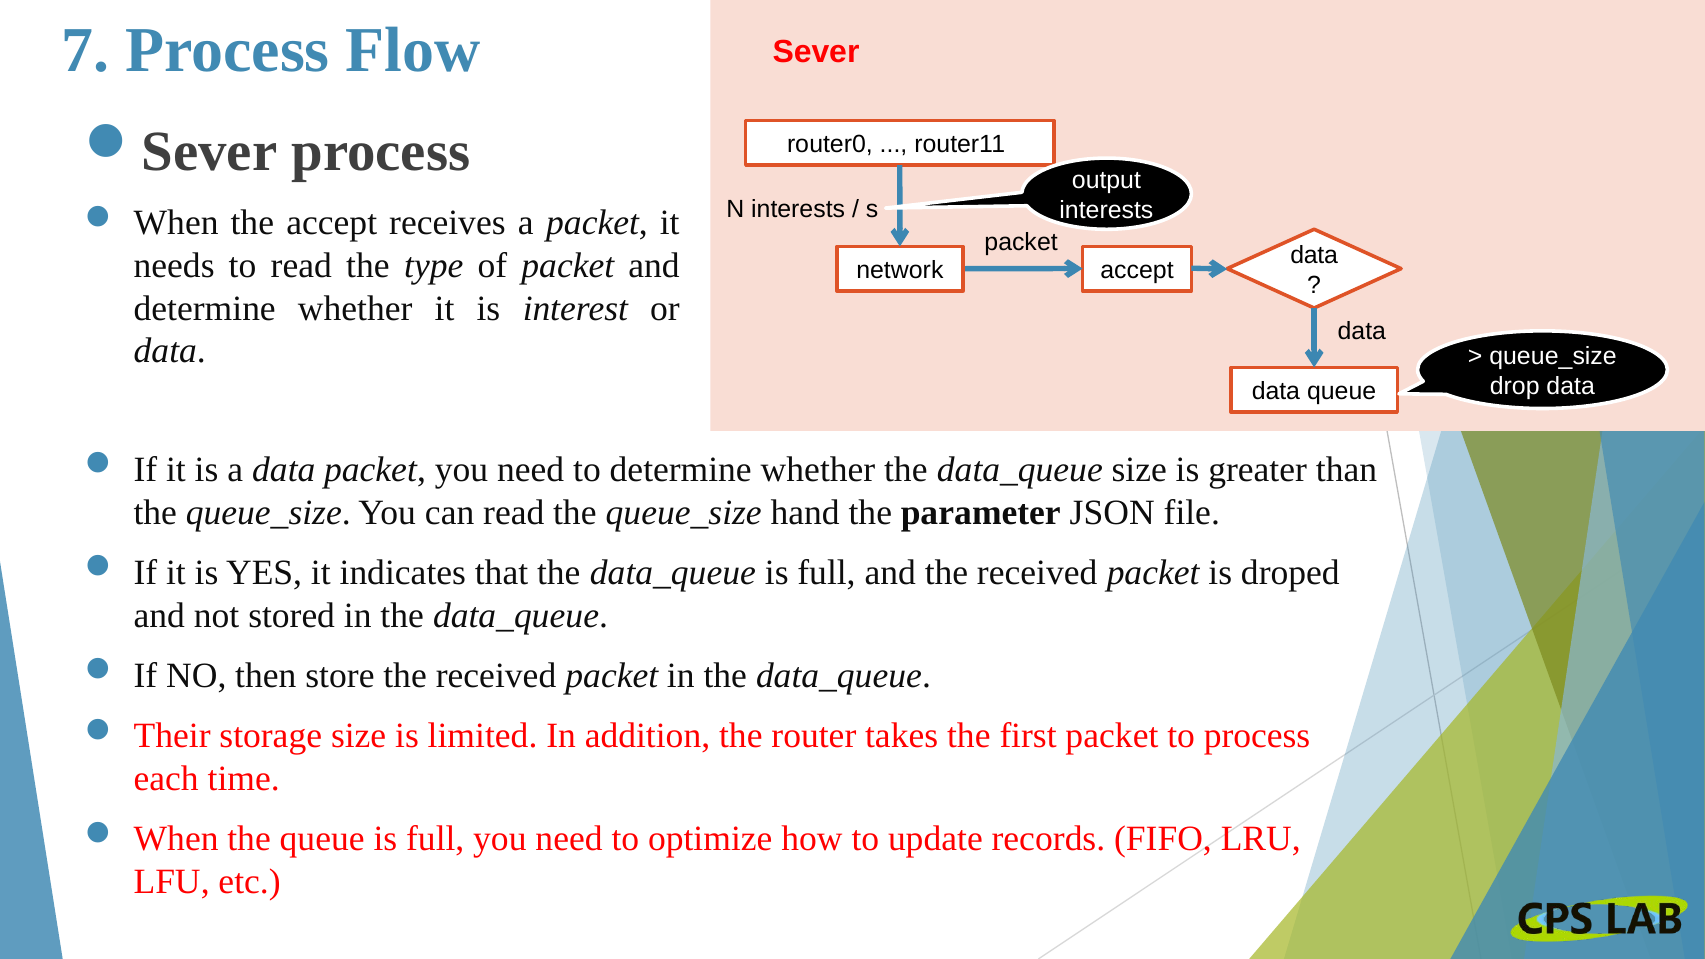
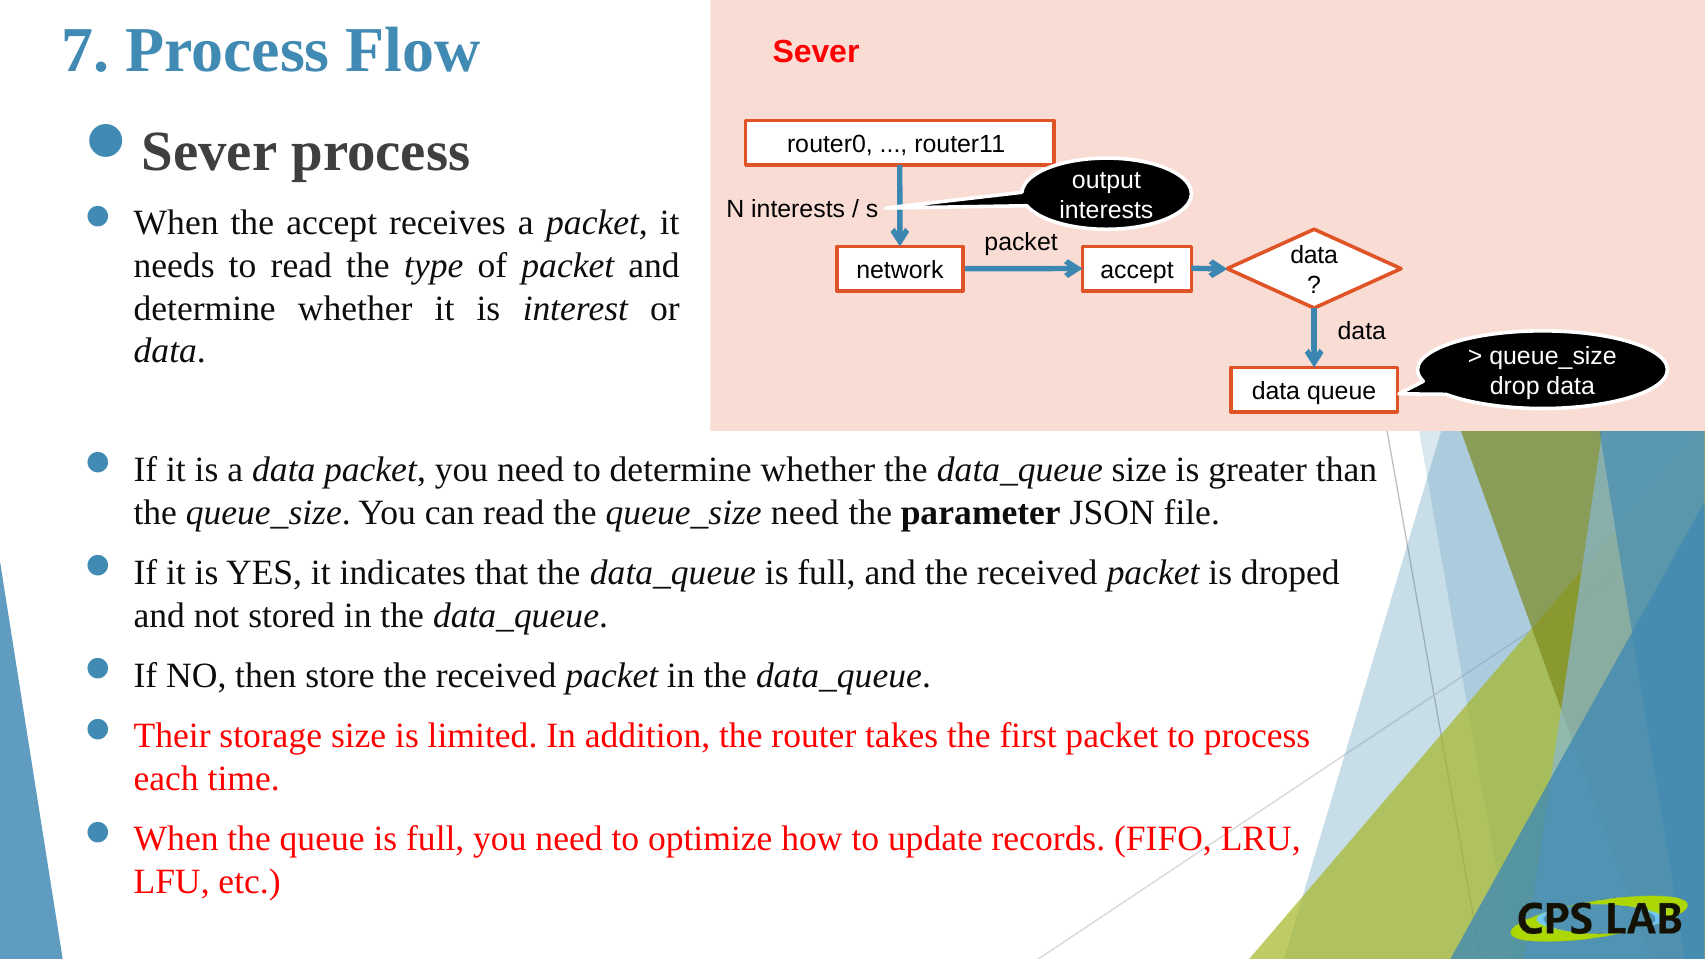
queue_size hand: hand -> need (805, 512)
